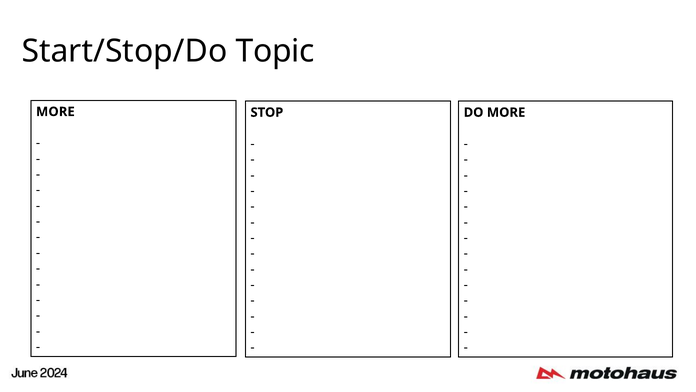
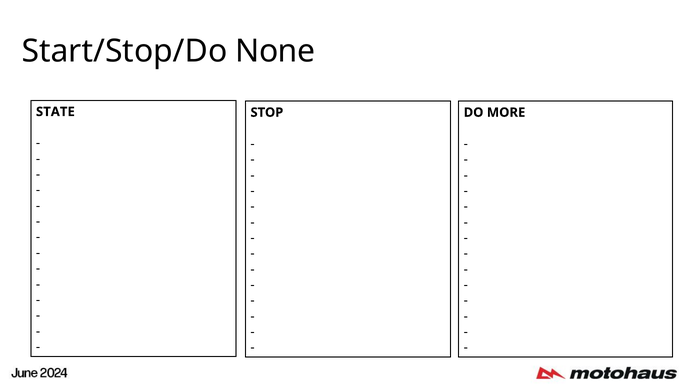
Topic: Topic -> None (275, 51)
MORE: MORE -> STATE (55, 112)
